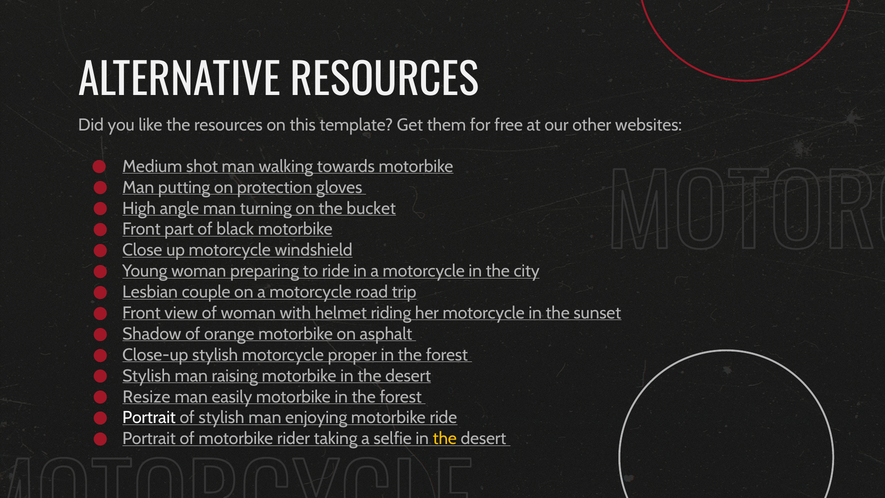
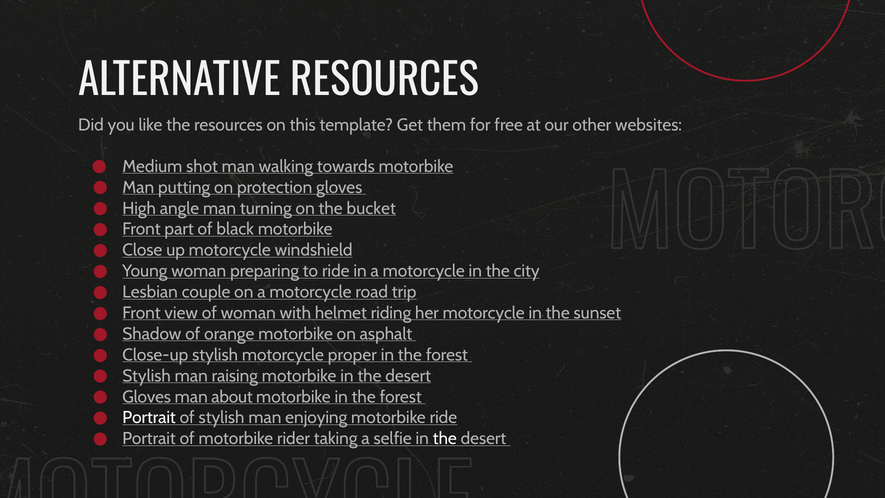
Resize: Resize -> Gloves (147, 397)
easily: easily -> about (232, 397)
the colour: yellow -> white (445, 439)
